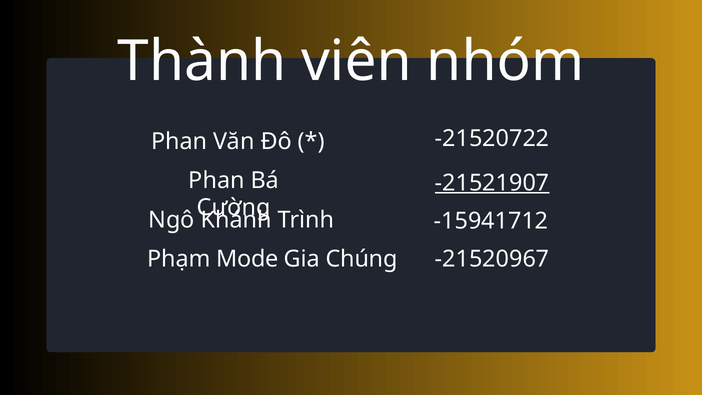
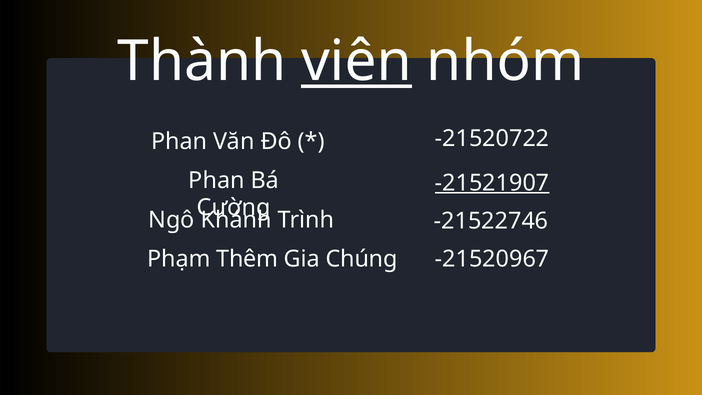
viên underline: none -> present (356, 62)
-15941712: -15941712 -> -21522746 (491, 221)
Mode: Mode -> Thêm (247, 259)
